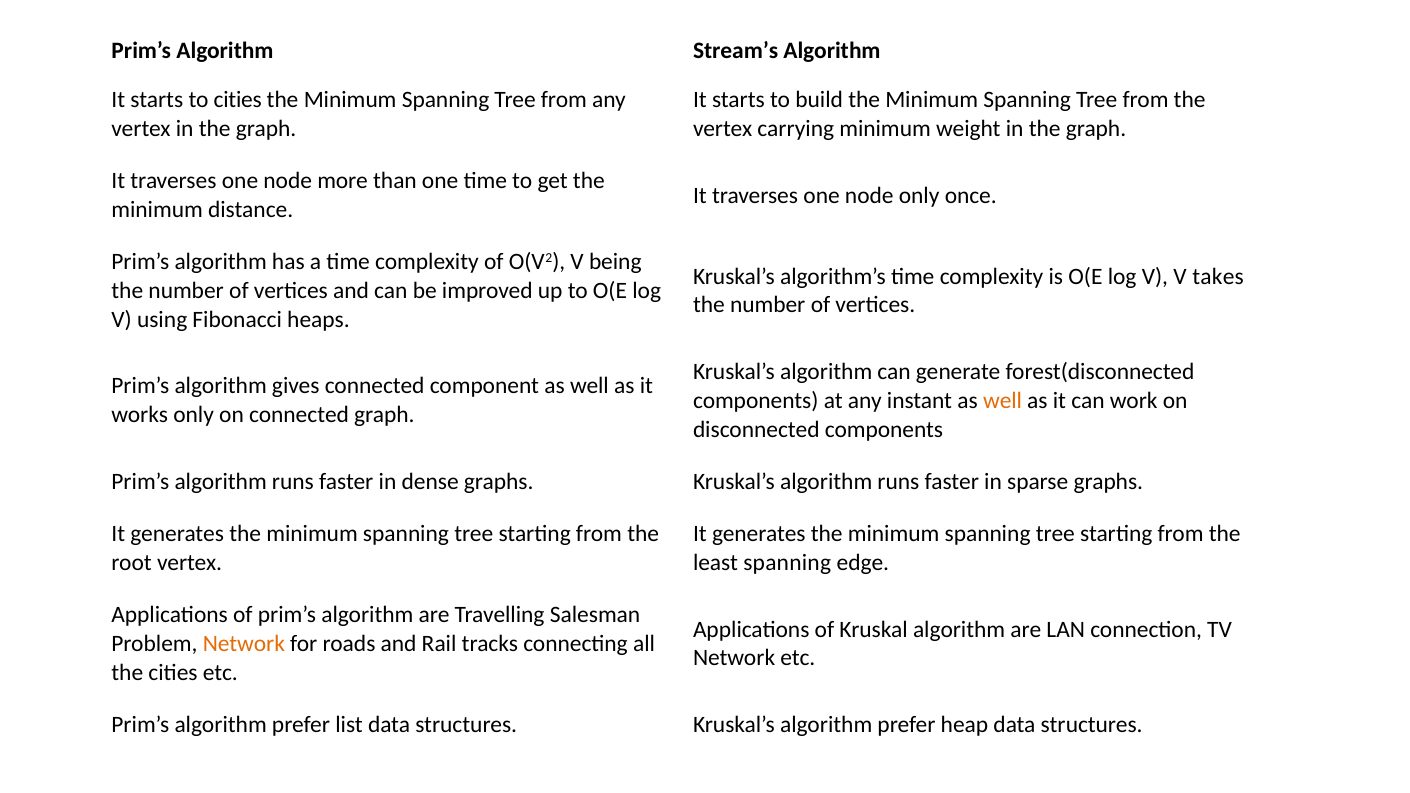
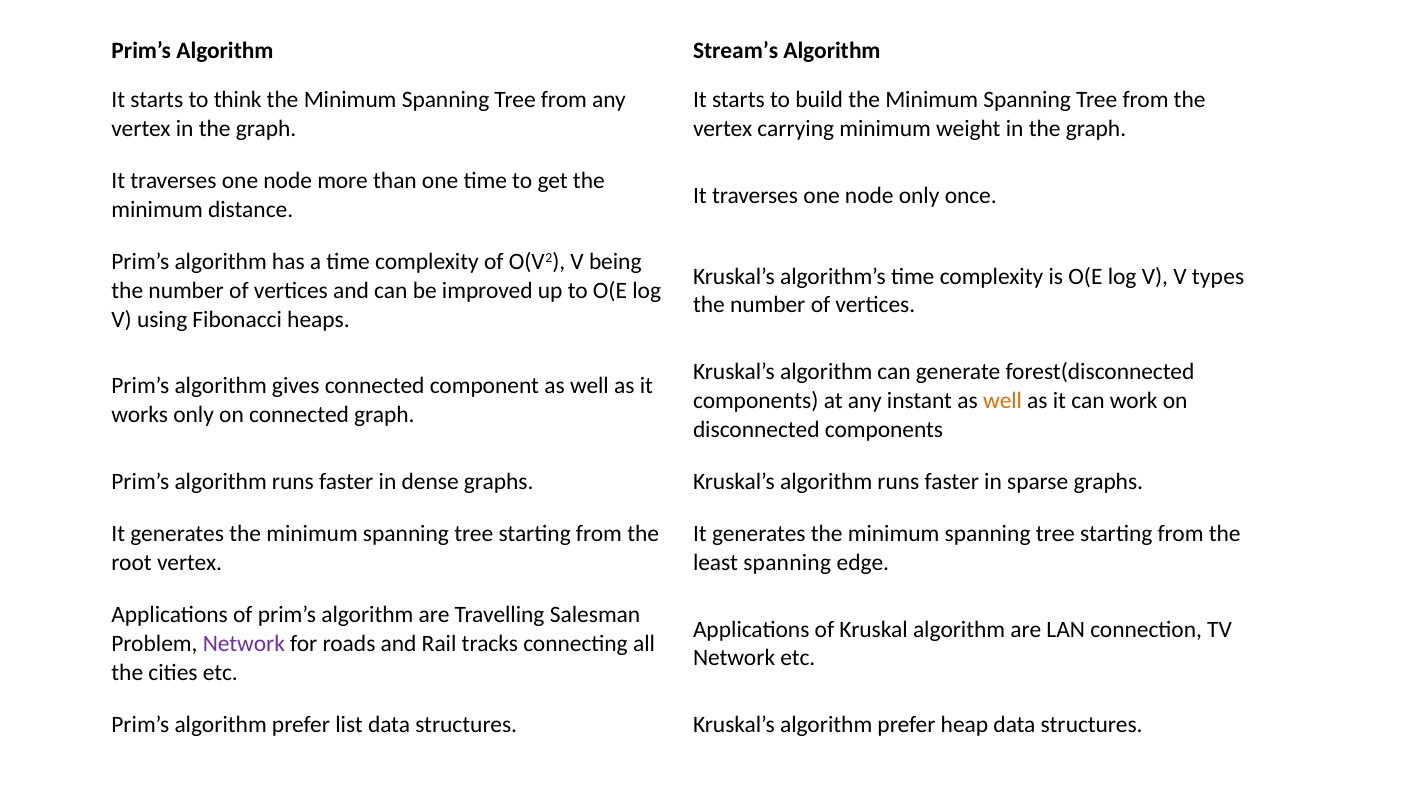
to cities: cities -> think (238, 100)
takes: takes -> types (1218, 276)
Network colour: orange -> purple (244, 644)
